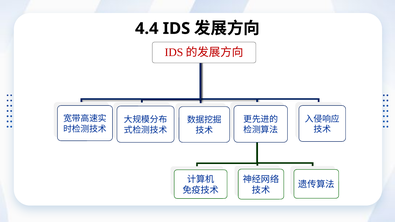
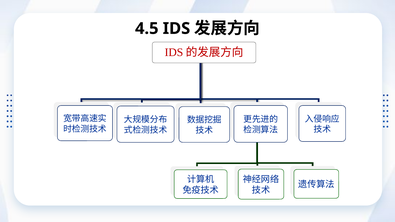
4.4: 4.4 -> 4.5 (147, 29)
